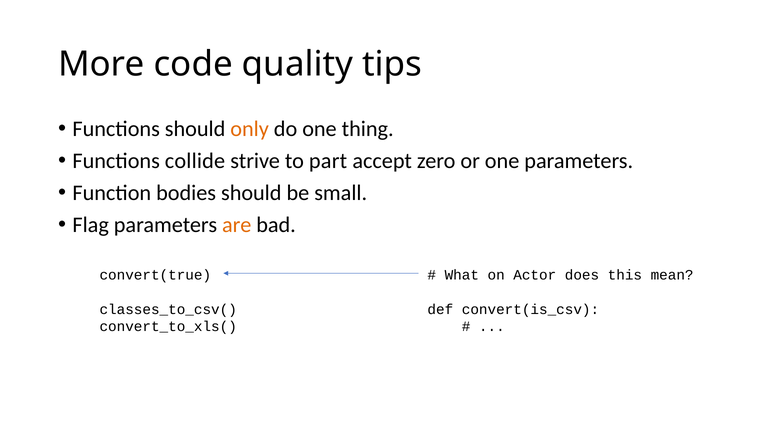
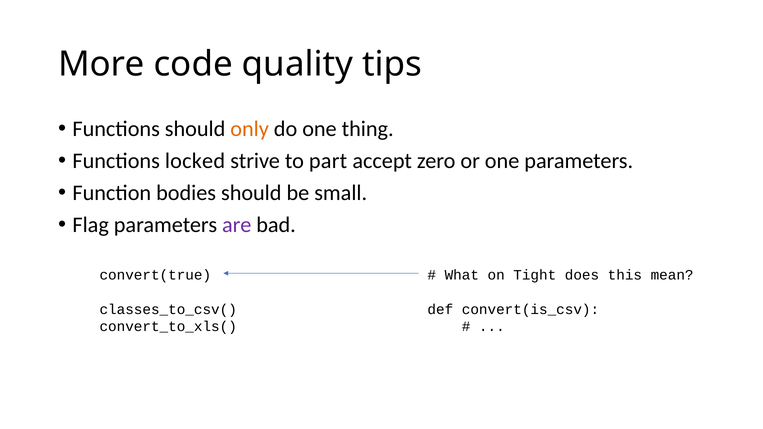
collide: collide -> locked (195, 161)
are colour: orange -> purple (237, 225)
Actor: Actor -> Tight (535, 275)
